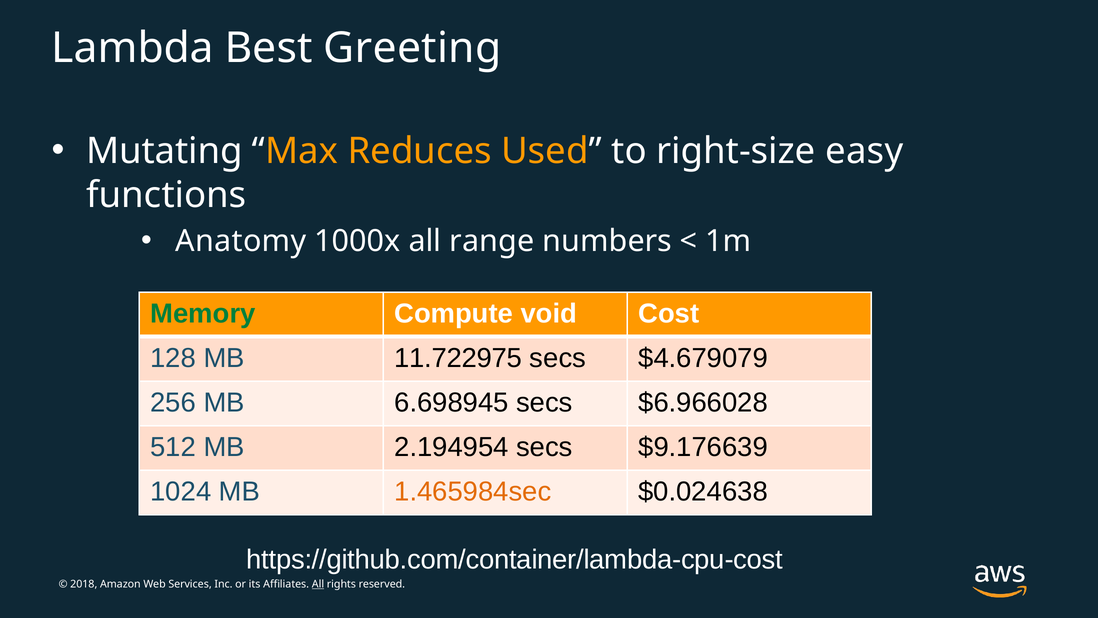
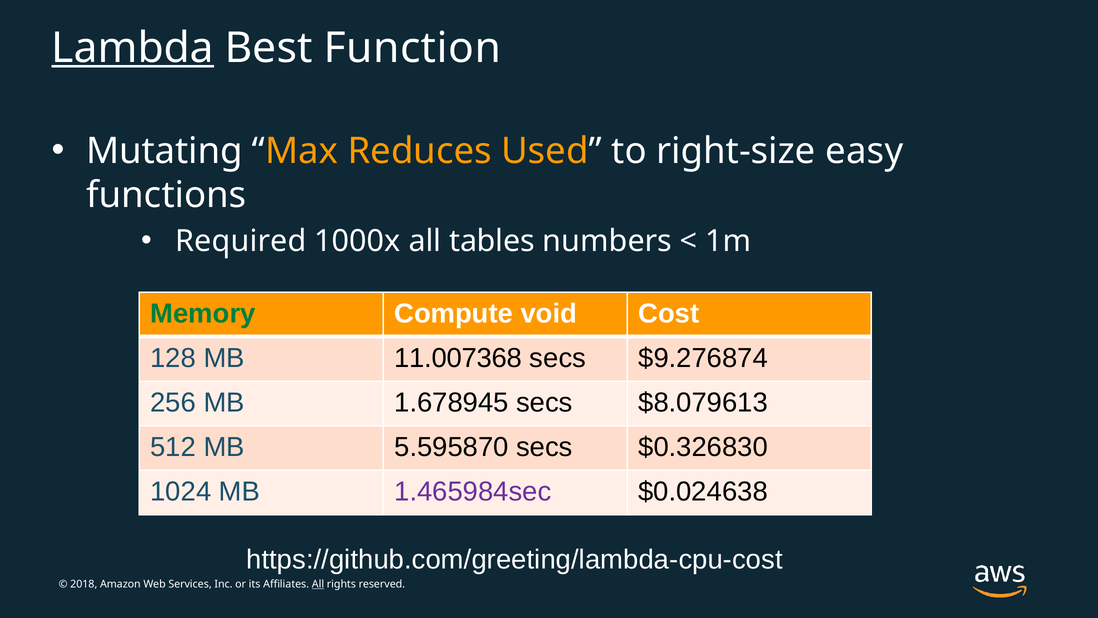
Lambda underline: none -> present (133, 48)
Greeting: Greeting -> Function (412, 48)
Anatomy: Anatomy -> Required (241, 241)
range: range -> tables (492, 241)
11.722975: 11.722975 -> 11.007368 (458, 358)
$4.679079: $4.679079 -> $9.276874 (703, 358)
6.698945: 6.698945 -> 1.678945 (451, 402)
$6.966028: $6.966028 -> $8.079613 (703, 402)
2.194954: 2.194954 -> 5.595870 (451, 447)
$9.176639: $9.176639 -> $0.326830 (703, 447)
1.465984sec colour: orange -> purple (473, 491)
https://github.com/container/lambda-cpu-cost: https://github.com/container/lambda-cpu-cost -> https://github.com/greeting/lambda-cpu-cost (514, 559)
